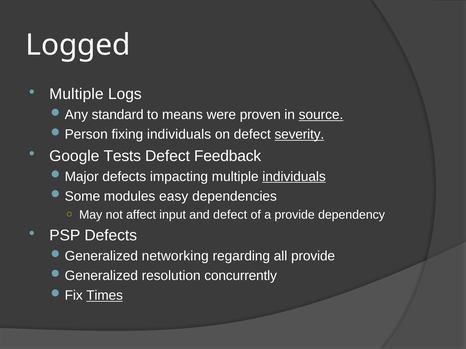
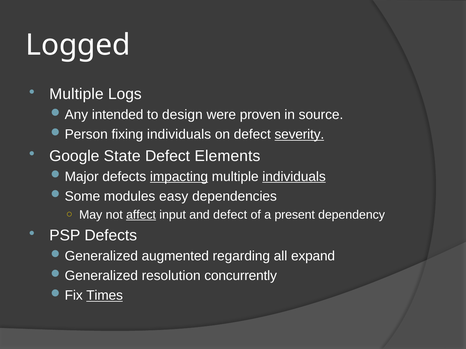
standard: standard -> intended (118, 115)
means: means -> design (182, 115)
source underline: present -> none (321, 115)
Tests: Tests -> State (122, 156)
Feedback: Feedback -> Elements (227, 156)
impacting underline: none -> present (179, 177)
affect underline: none -> present (141, 215)
a provide: provide -> present (295, 215)
networking: networking -> augmented (175, 257)
all provide: provide -> expand (313, 257)
